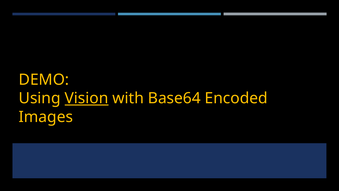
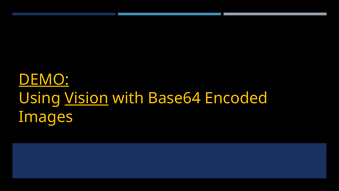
DEMO underline: none -> present (44, 79)
